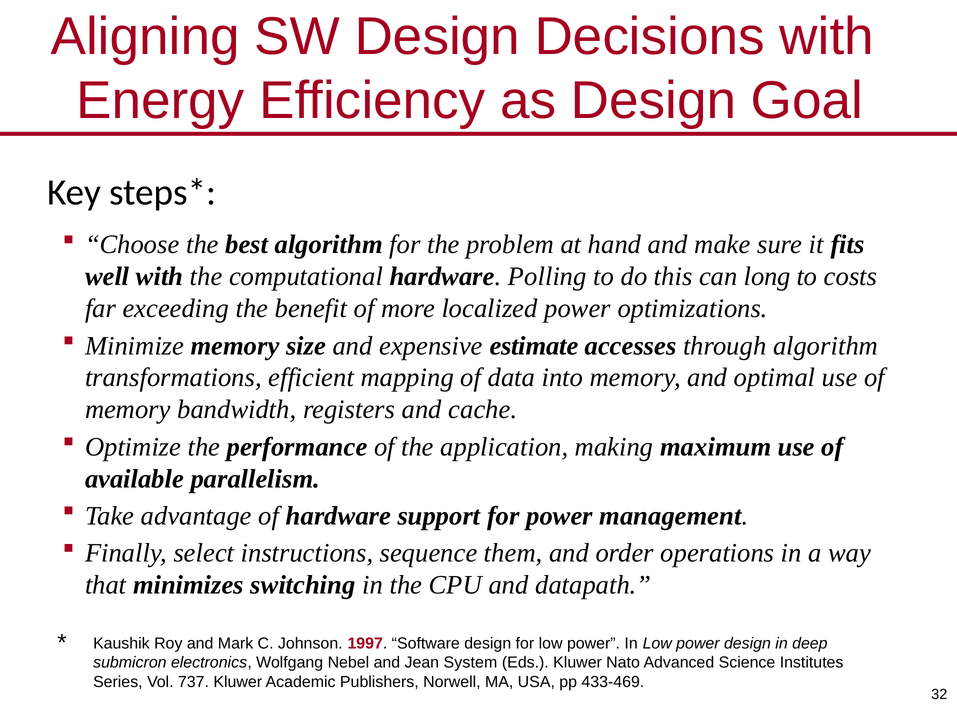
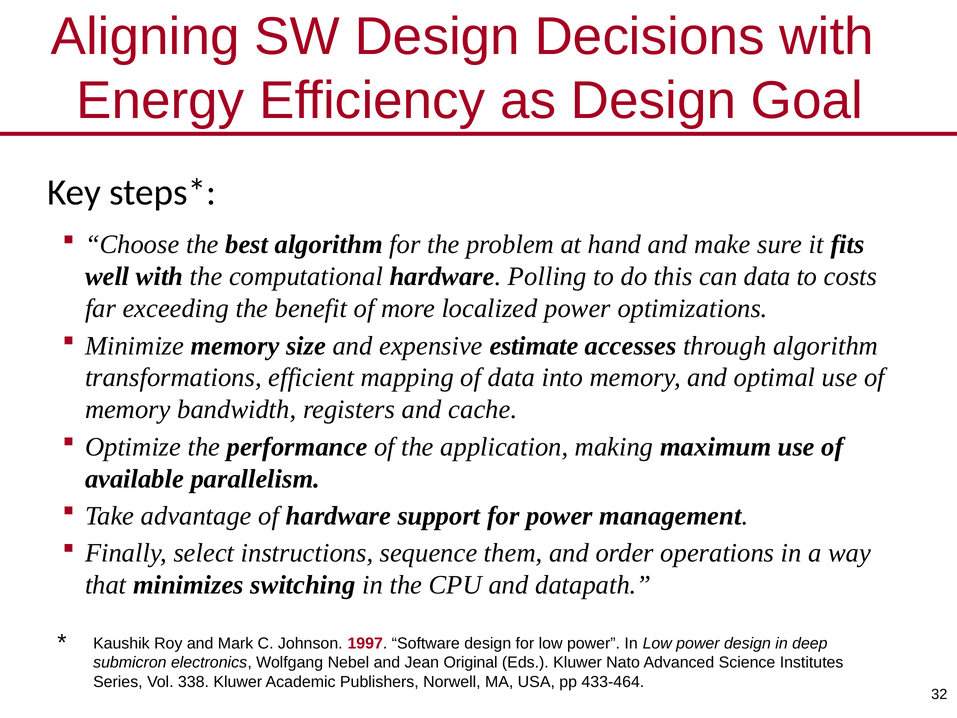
can long: long -> data (767, 276)
System: System -> Original (471, 662)
737: 737 -> 338 (193, 682)
433-469: 433-469 -> 433-464 (613, 682)
